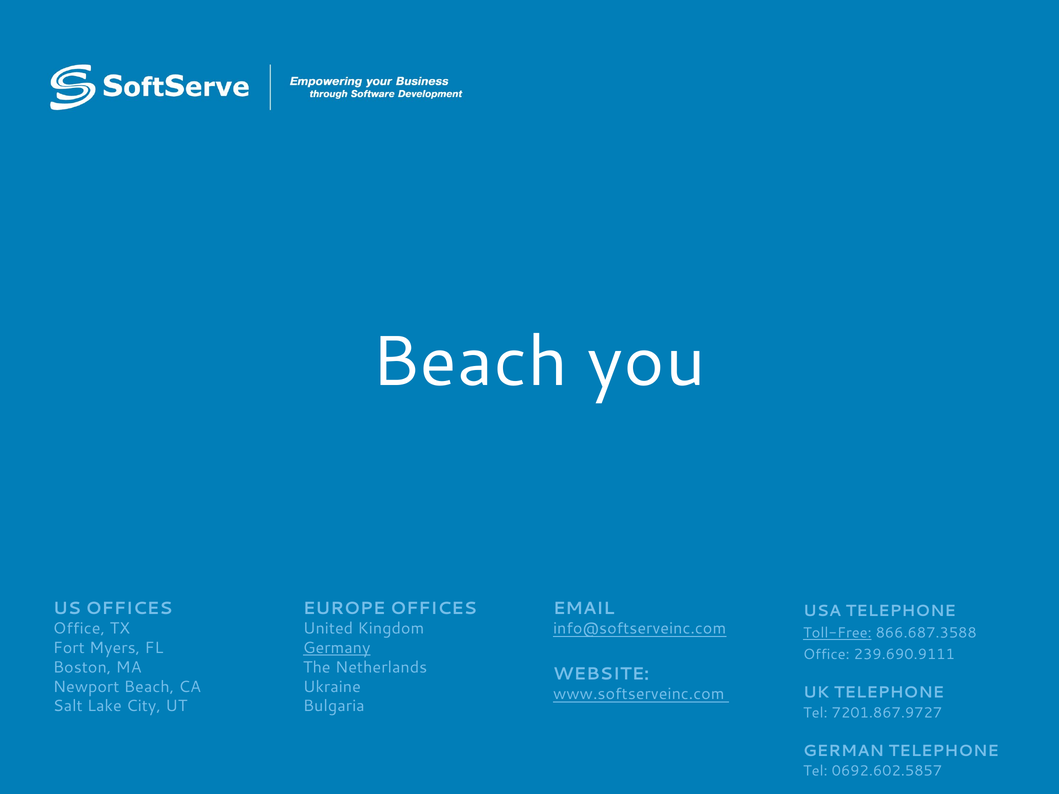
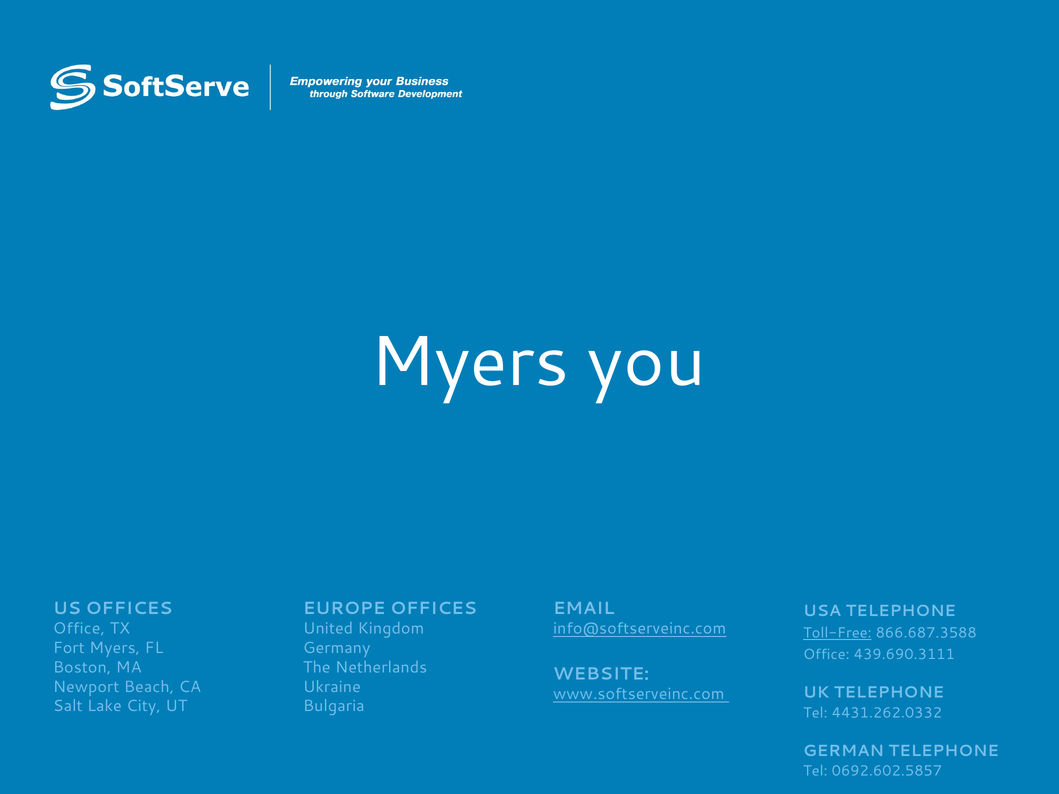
Beach: Beach -> Myers (470, 362)
Germany underline: present -> none (337, 648)
239.690.9111: 239.690.9111 -> 439.690.3111 (904, 654)
7201.867.9727: 7201.867.9727 -> 4431.262.0332 (887, 713)
